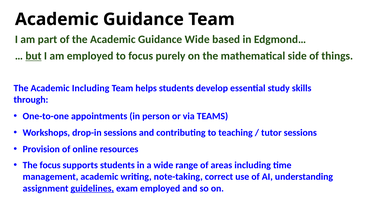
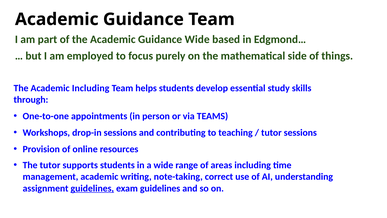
but underline: present -> none (33, 56)
The focus: focus -> tutor (50, 165)
exam employed: employed -> guidelines (160, 188)
